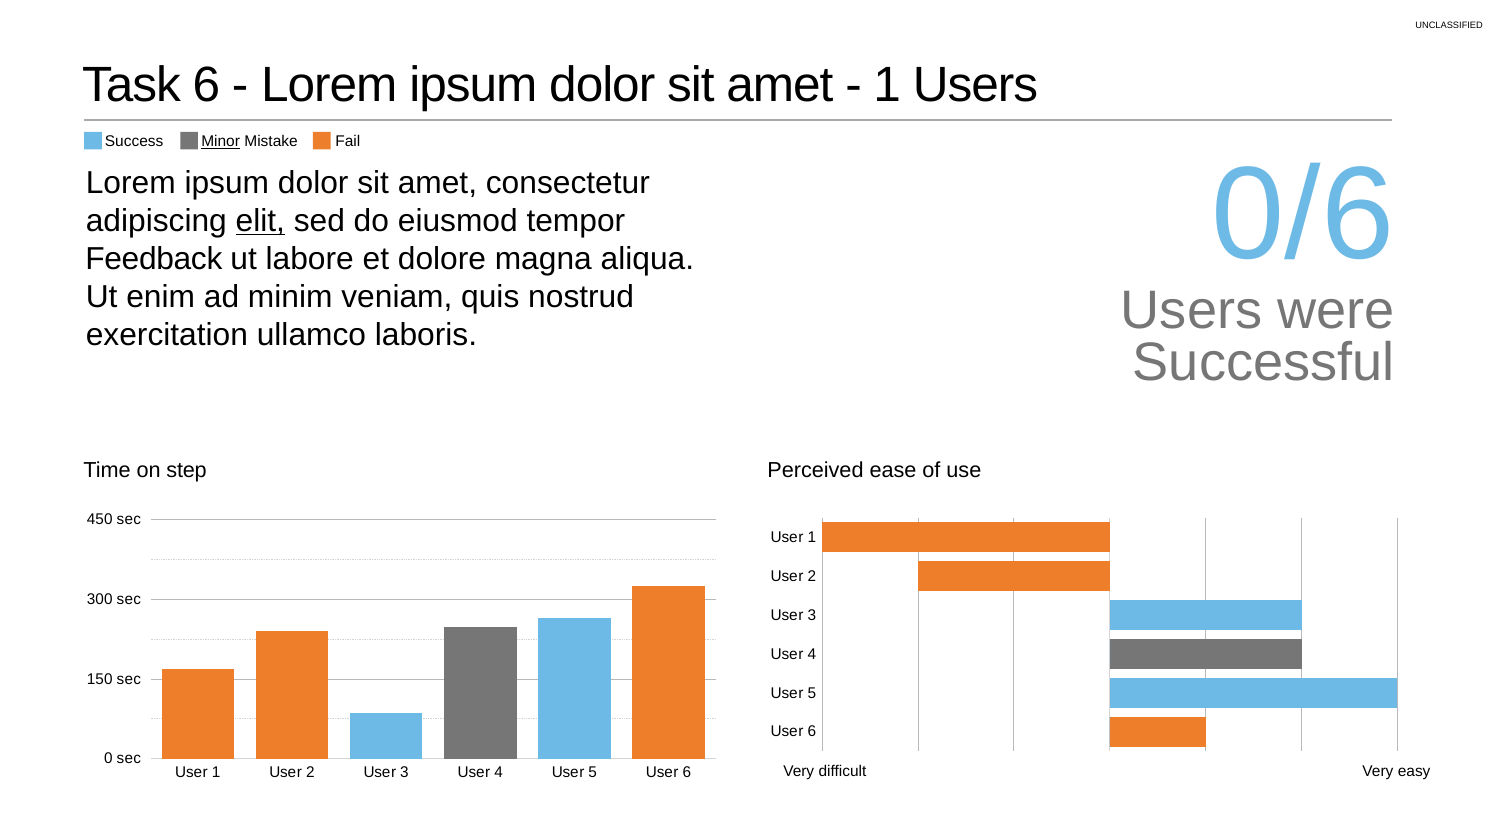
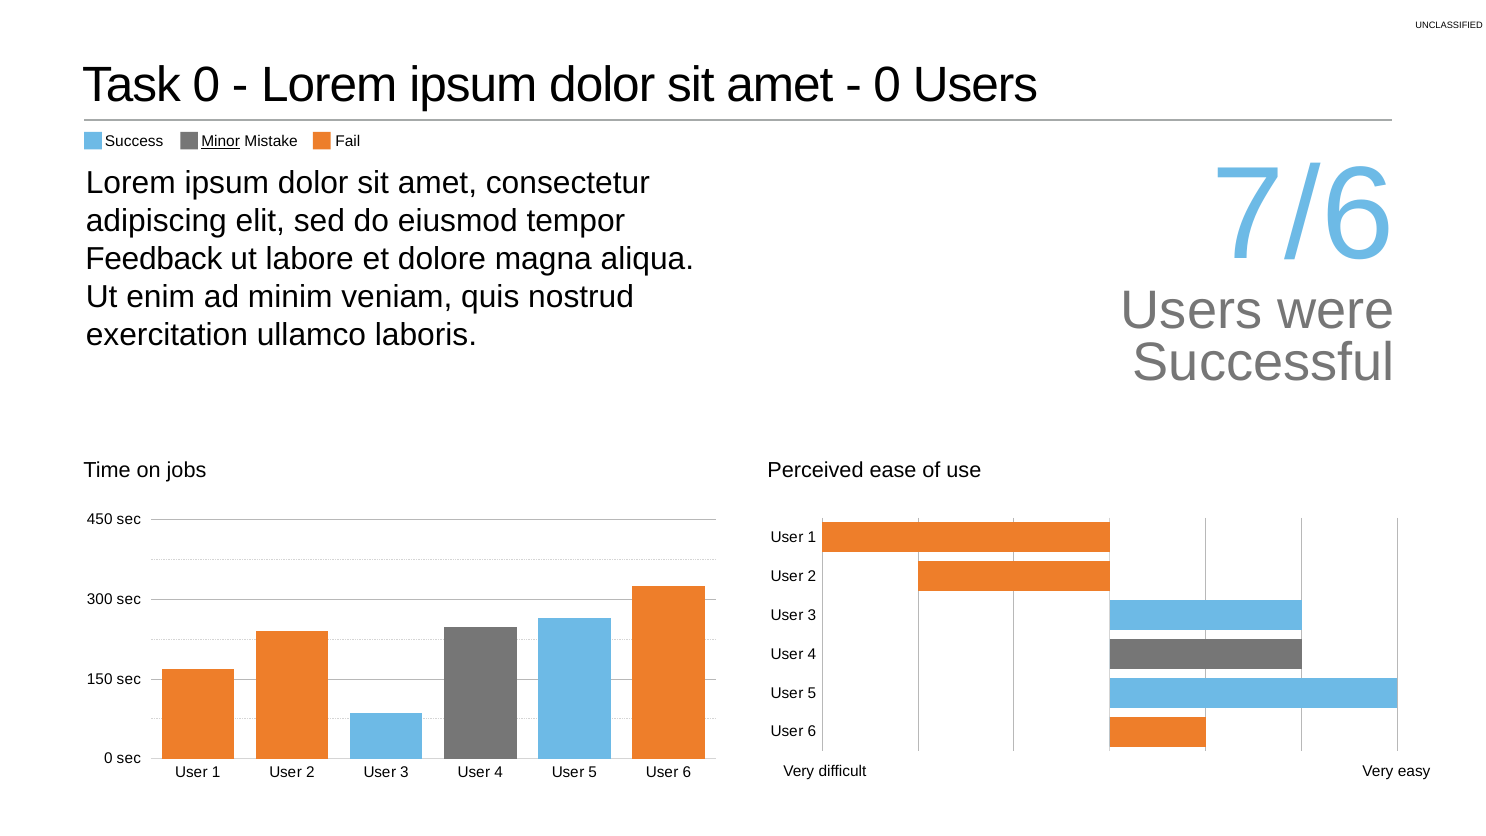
Task 6: 6 -> 0 (206, 85)
1: 1 -> 0 (887, 85)
0/6: 0/6 -> 7/6 (1303, 215)
elit underline: present -> none (260, 221)
step: step -> jobs (187, 471)
